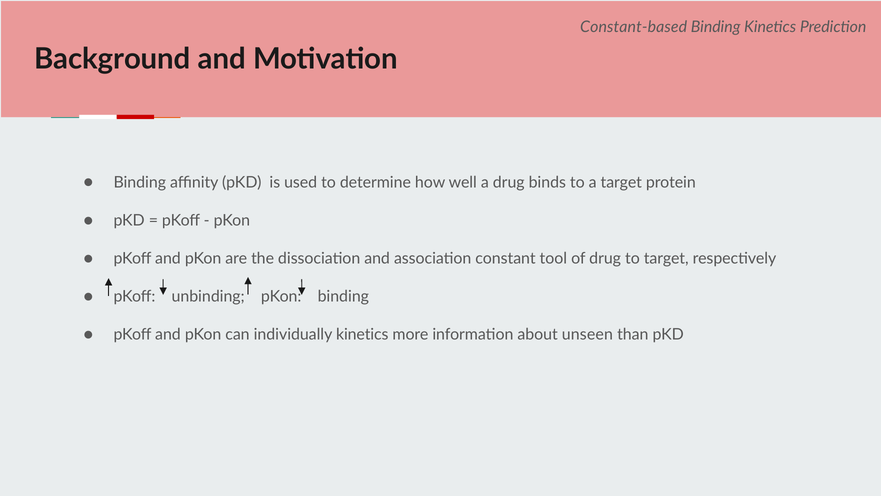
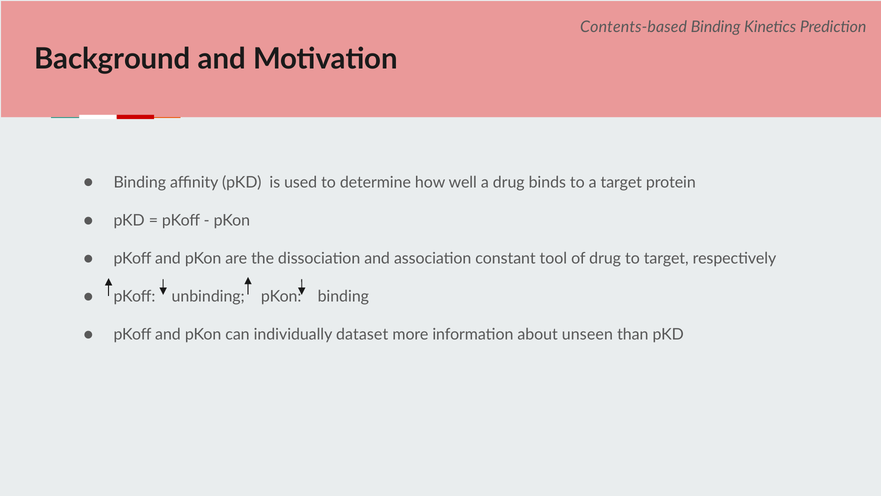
Constant-based: Constant-based -> Contents-based (634, 27)
individually kinetics: kinetics -> dataset (362, 334)
